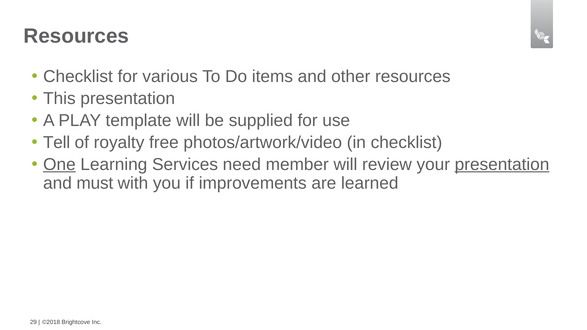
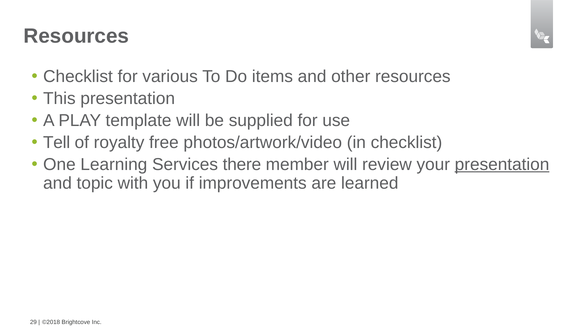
One underline: present -> none (59, 165)
need: need -> there (242, 165)
must: must -> topic (95, 183)
